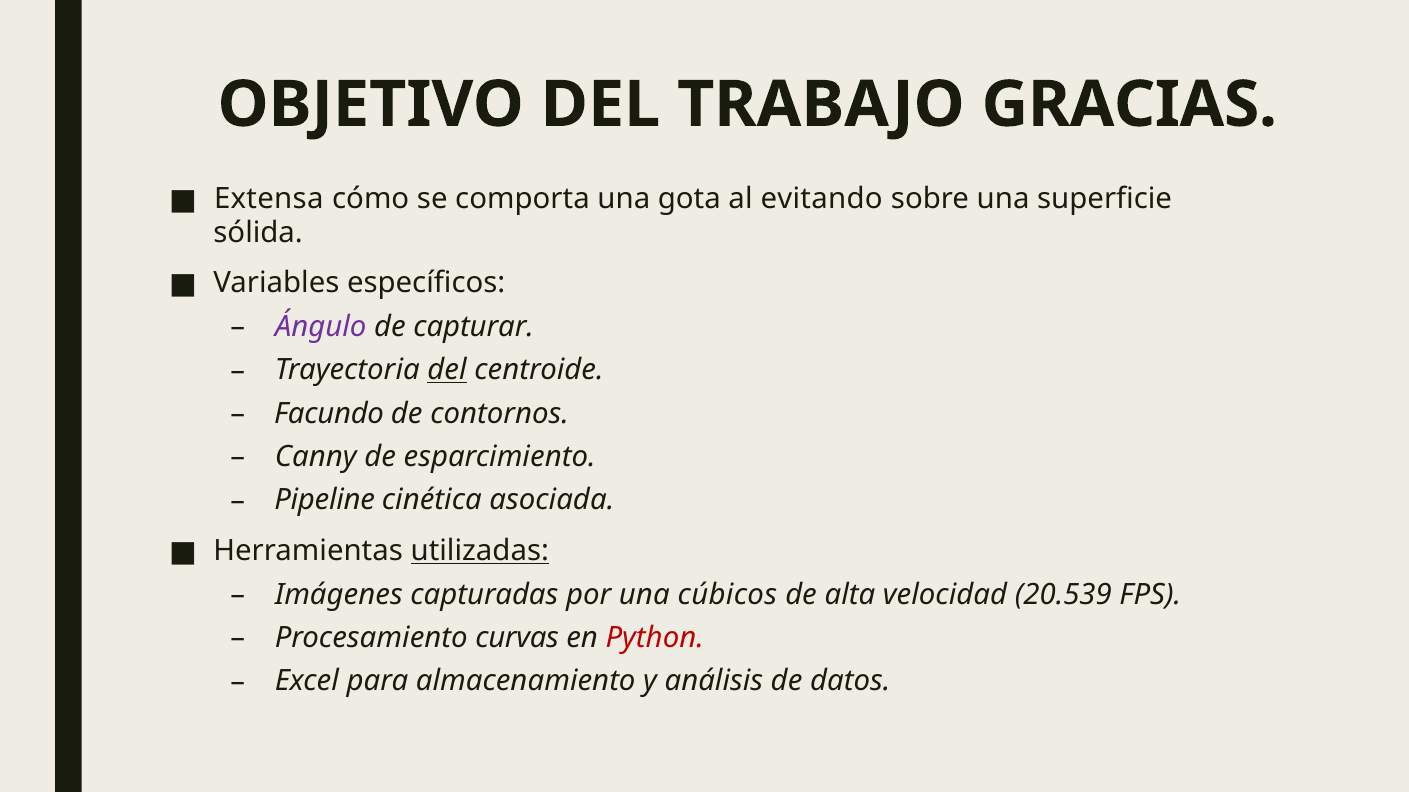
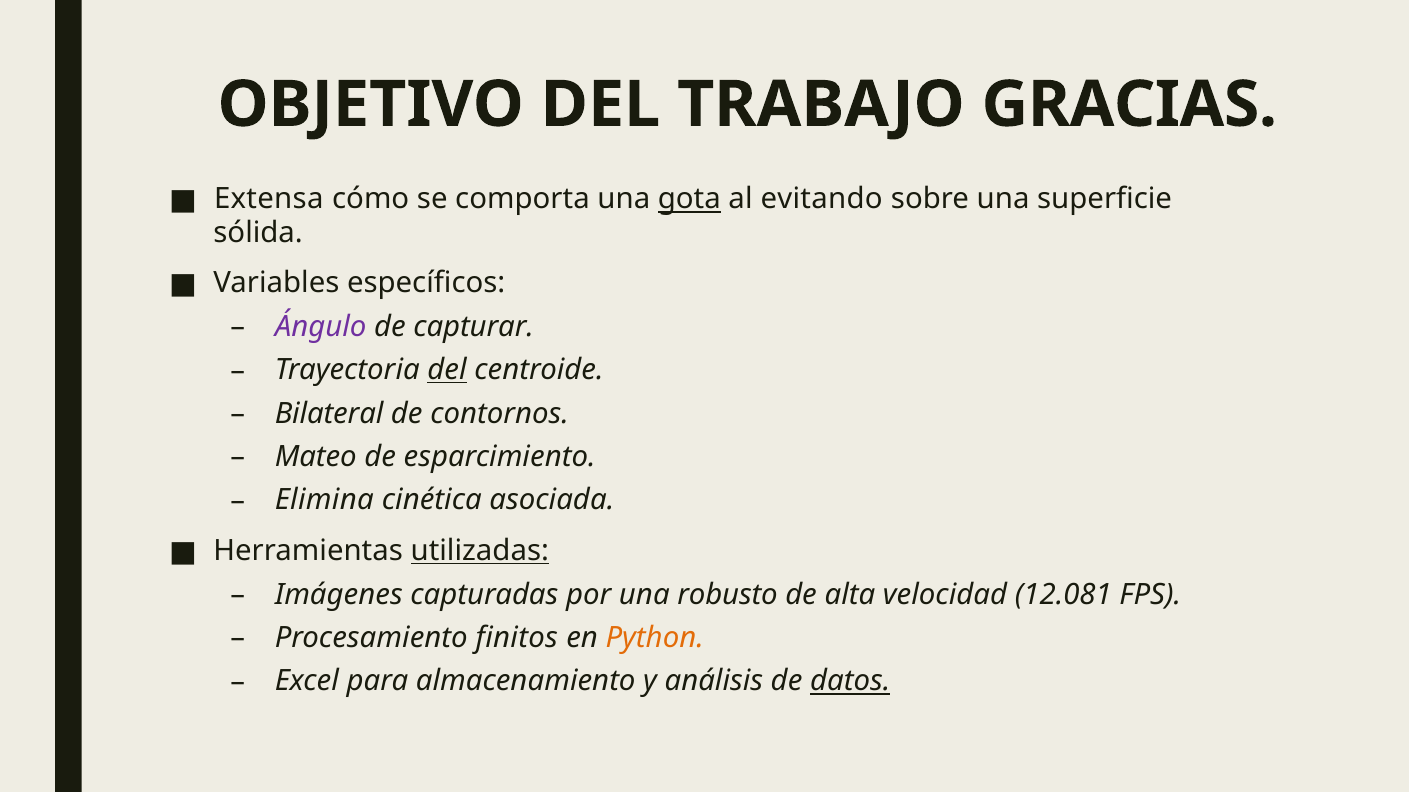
gota underline: none -> present (689, 199)
Facundo: Facundo -> Bilateral (329, 414)
Canny: Canny -> Mateo (316, 457)
Pipeline: Pipeline -> Elimina (324, 501)
cúbicos: cúbicos -> robusto (728, 595)
20.539: 20.539 -> 12.081 (1063, 595)
curvas: curvas -> finitos (517, 638)
Python colour: red -> orange (655, 638)
datos underline: none -> present (850, 682)
